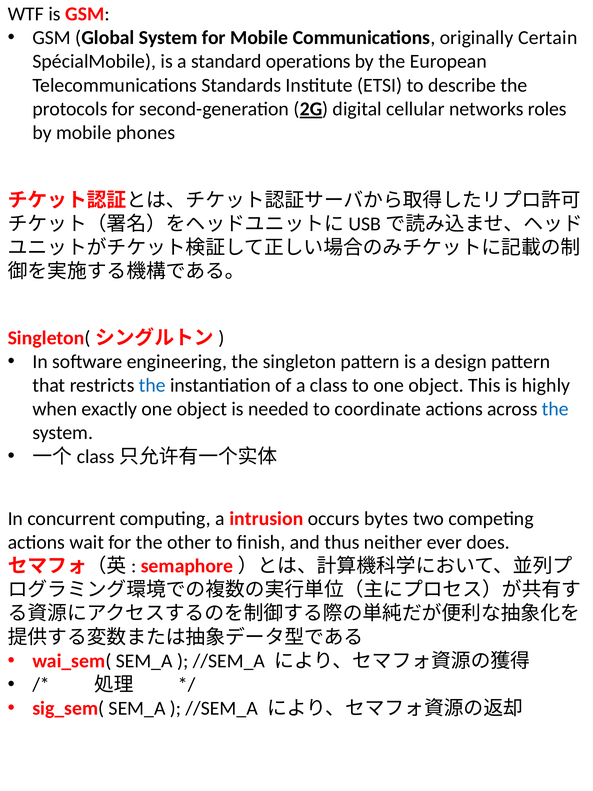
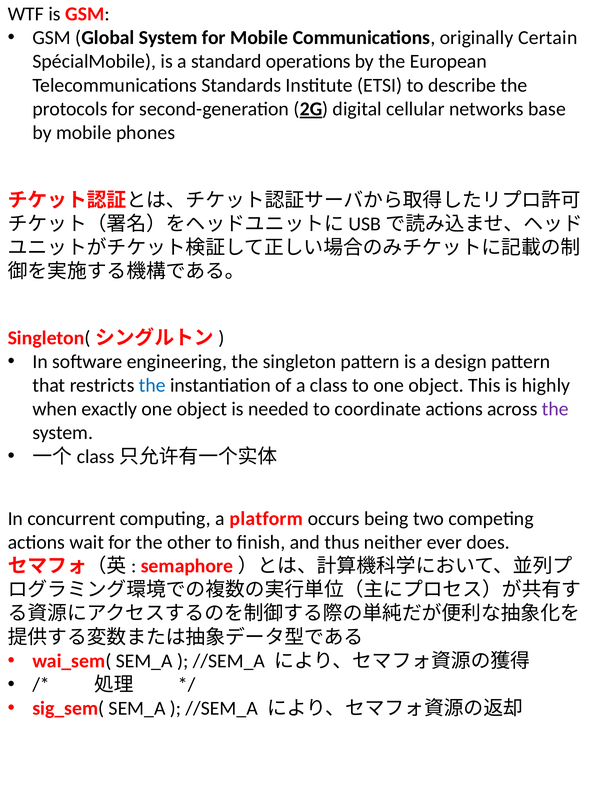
roles: roles -> base (547, 109)
the colour: blue -> purple (555, 409)
intrusion: intrusion -> platform (266, 518)
bytes: bytes -> being (386, 518)
